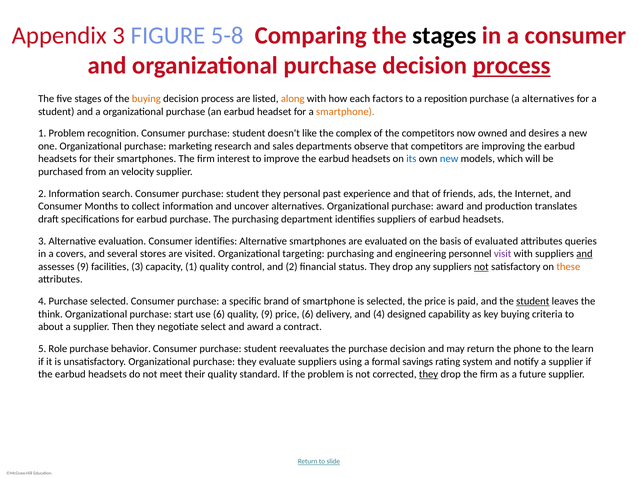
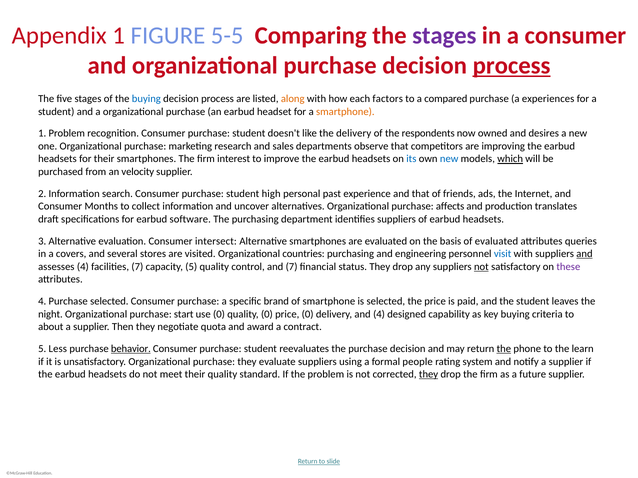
Appendix 3: 3 -> 1 (119, 36)
5-8: 5-8 -> 5-5 (227, 36)
stages colour: black -> purple (444, 36)
buying colour: orange -> blue (146, 99)
reposition: reposition -> compared (446, 99)
a alternatives: alternatives -> experiences (548, 99)
the complex: complex -> delivery (354, 134)
the competitors: competitors -> respondents (428, 134)
which underline: none -> present (510, 159)
student they: they -> high (271, 194)
purchase award: award -> affects (450, 207)
earbud purchase: purchase -> software (190, 219)
Consumer identifies: identifies -> intersect (216, 241)
targeting: targeting -> countries (304, 254)
visit colour: purple -> blue (503, 254)
assesses 9: 9 -> 4 (83, 267)
facilities 3: 3 -> 7 (137, 267)
capacity 1: 1 -> 5 (191, 267)
and 2: 2 -> 7 (292, 267)
these colour: orange -> purple (568, 267)
student underline: present -> none (533, 302)
think: think -> night (50, 314)
use 6: 6 -> 0 (219, 314)
quality 9: 9 -> 0 (267, 314)
price 6: 6 -> 0 (308, 314)
select: select -> quota (213, 327)
Role: Role -> Less (58, 349)
behavior underline: none -> present (131, 349)
the underline: none -> present (504, 349)
savings: savings -> people (418, 362)
